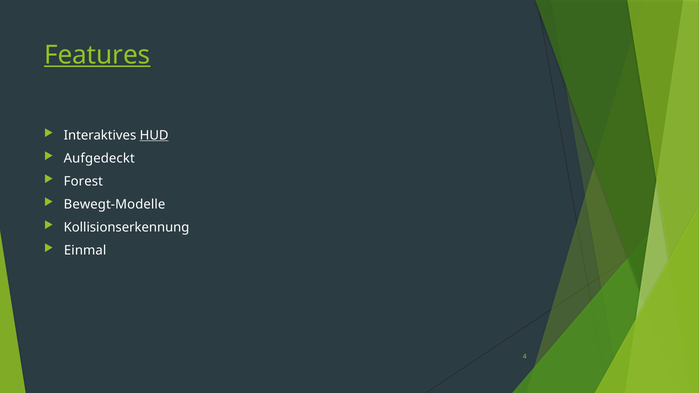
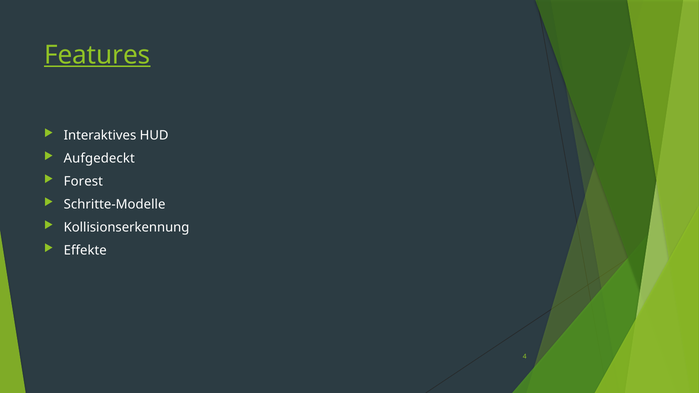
HUD underline: present -> none (154, 135)
Bewegt-Modelle: Bewegt-Modelle -> Schritte-Modelle (115, 204)
Einmal: Einmal -> Effekte (85, 250)
